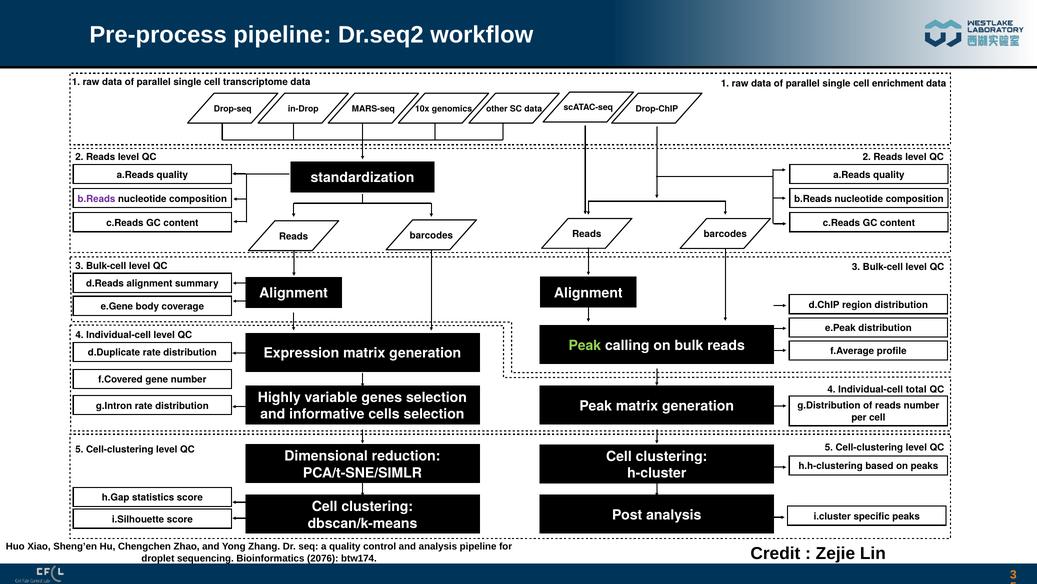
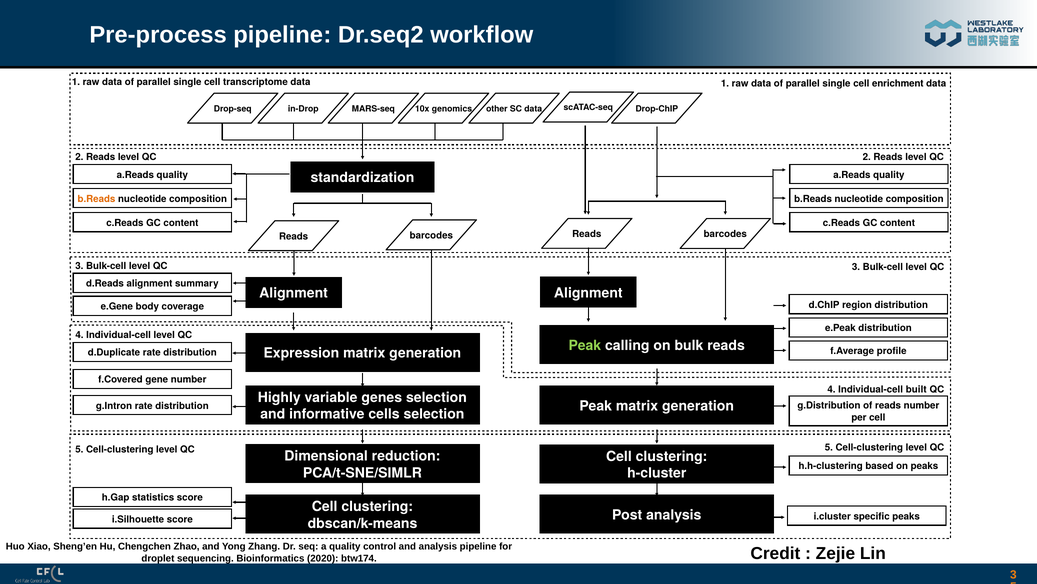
b.Reads colour: purple -> orange (96, 199)
total: total -> built (916, 389)
2076: 2076 -> 2020 (323, 558)
